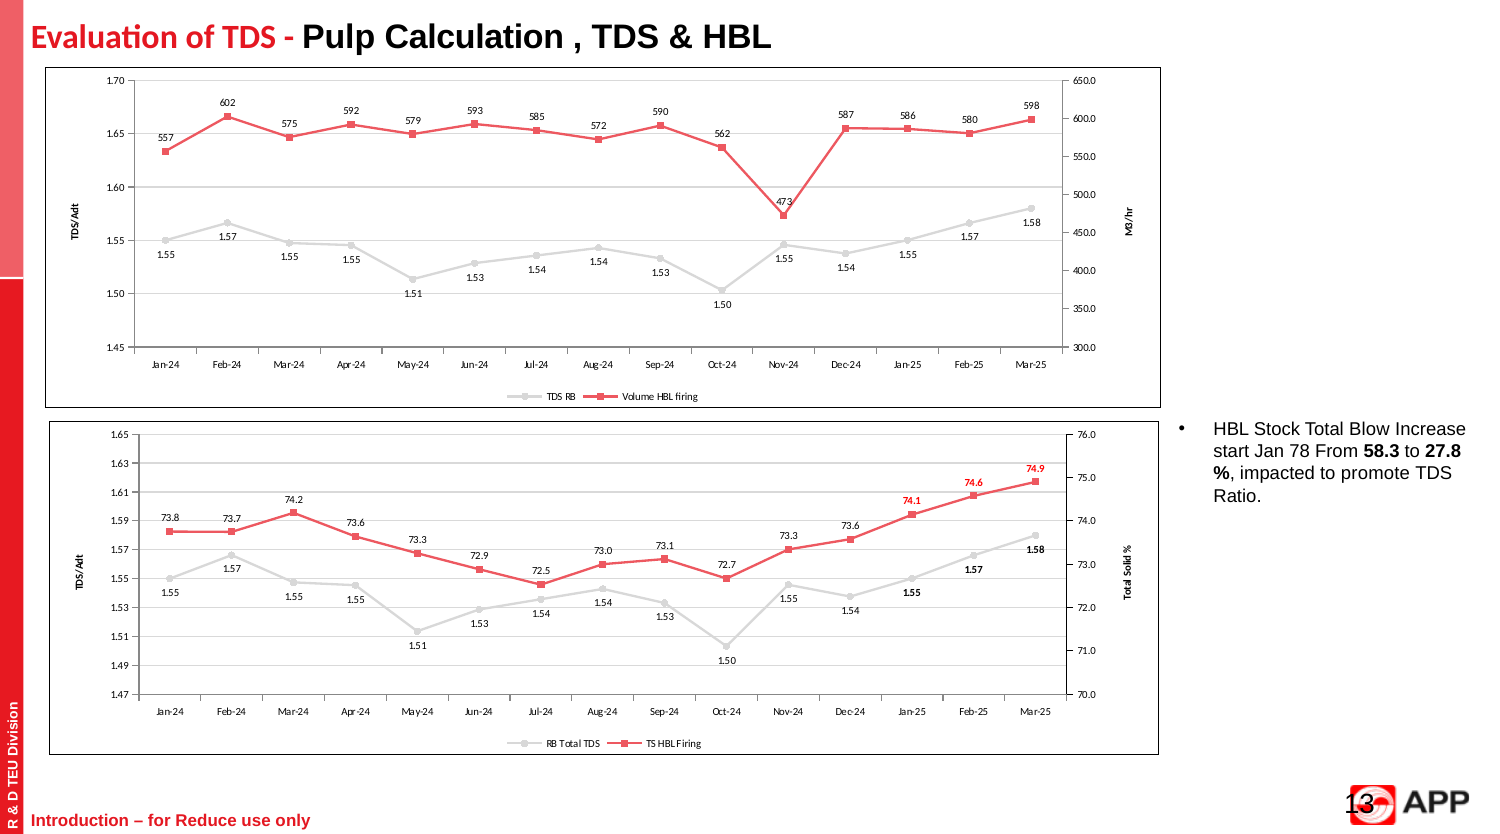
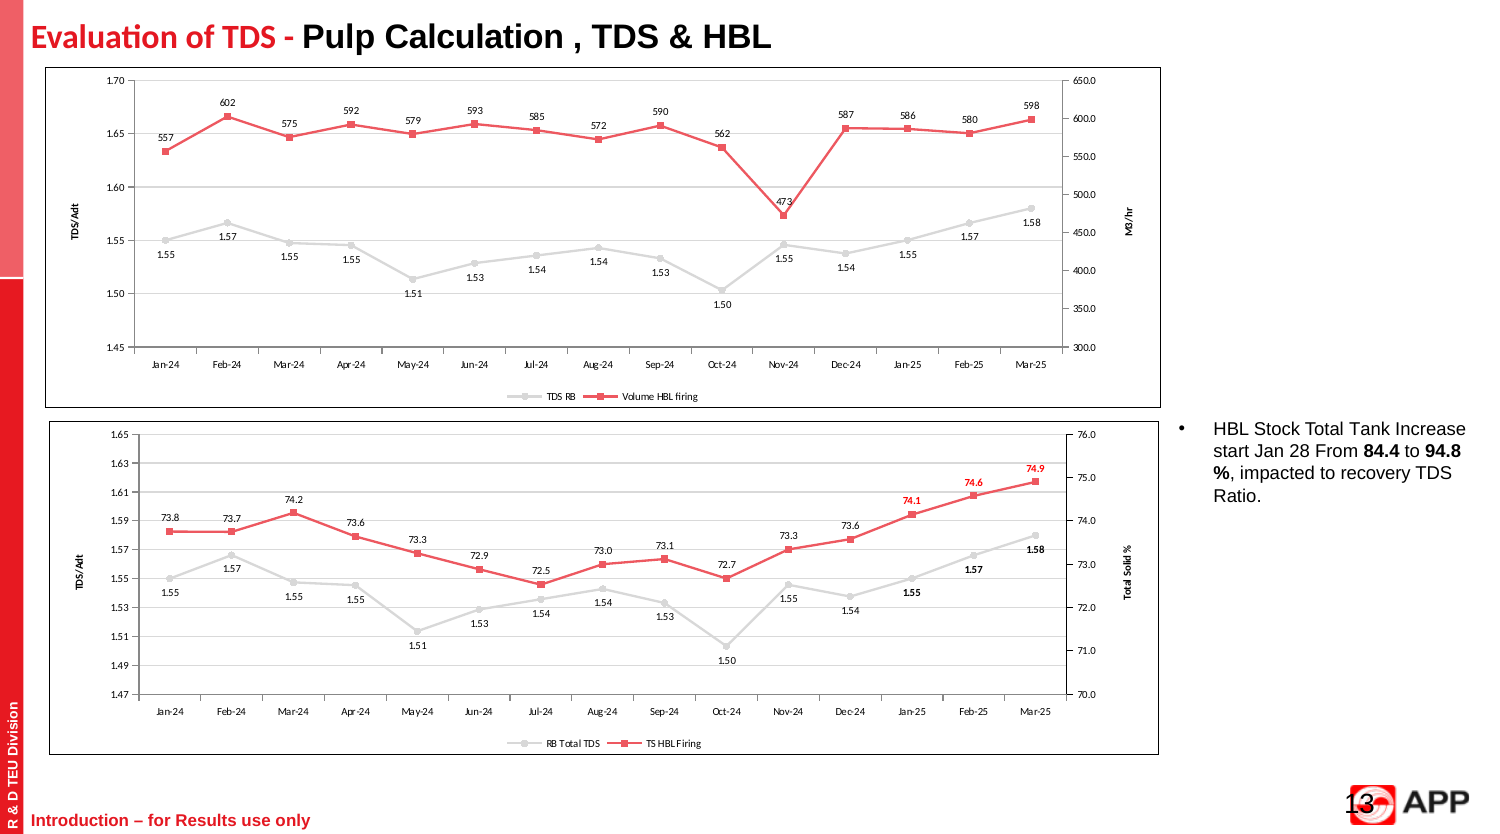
Blow: Blow -> Tank (1370, 429)
78: 78 -> 28 (1300, 451)
58.3: 58.3 -> 84.4 (1382, 451)
27.8: 27.8 -> 94.8 (1443, 451)
promote: promote -> recovery (1376, 473)
Reduce: Reduce -> Results (206, 821)
